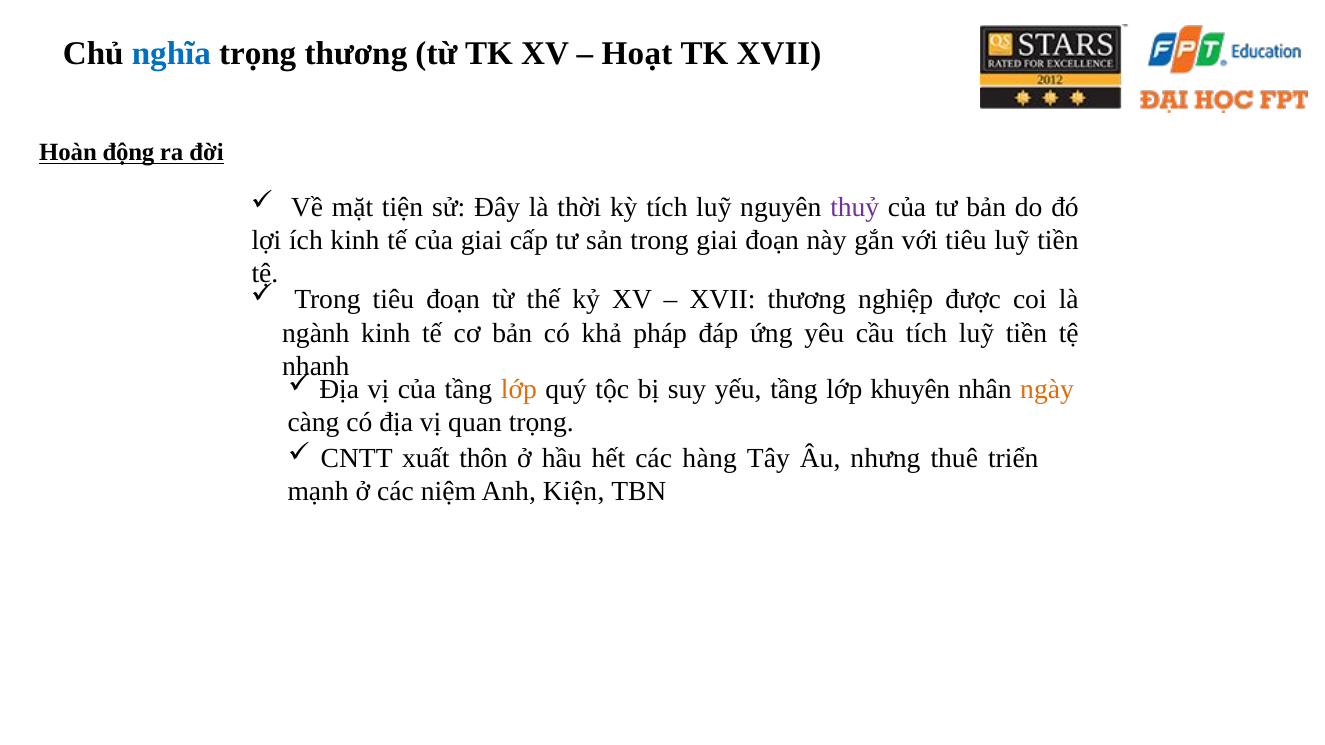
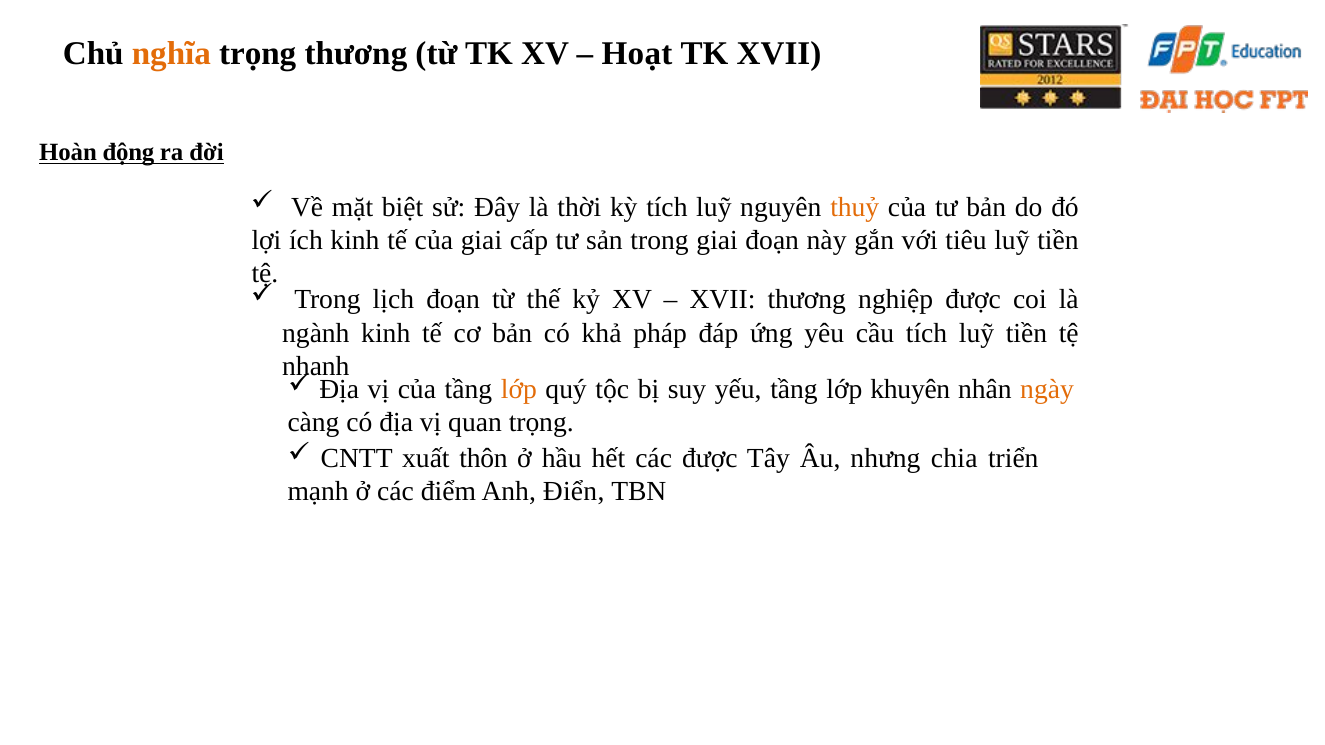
nghĩa colour: blue -> orange (171, 54)
tiện: tiện -> biệt (403, 207)
thuỷ colour: purple -> orange (855, 207)
Trong tiêu: tiêu -> lịch (393, 300)
các hàng: hàng -> được (710, 459)
thuê: thuê -> chia (954, 459)
niệm: niệm -> điểm (448, 492)
Kiện: Kiện -> Điển (574, 492)
